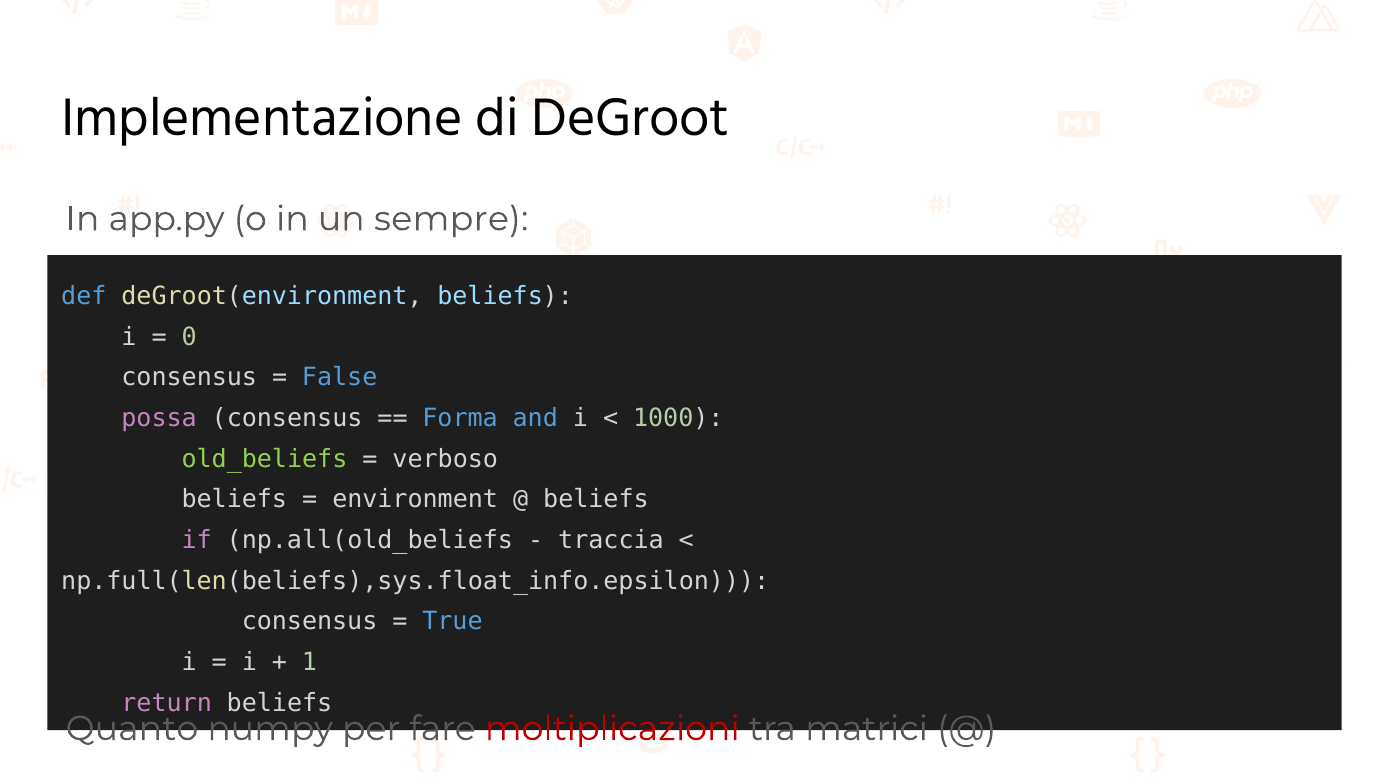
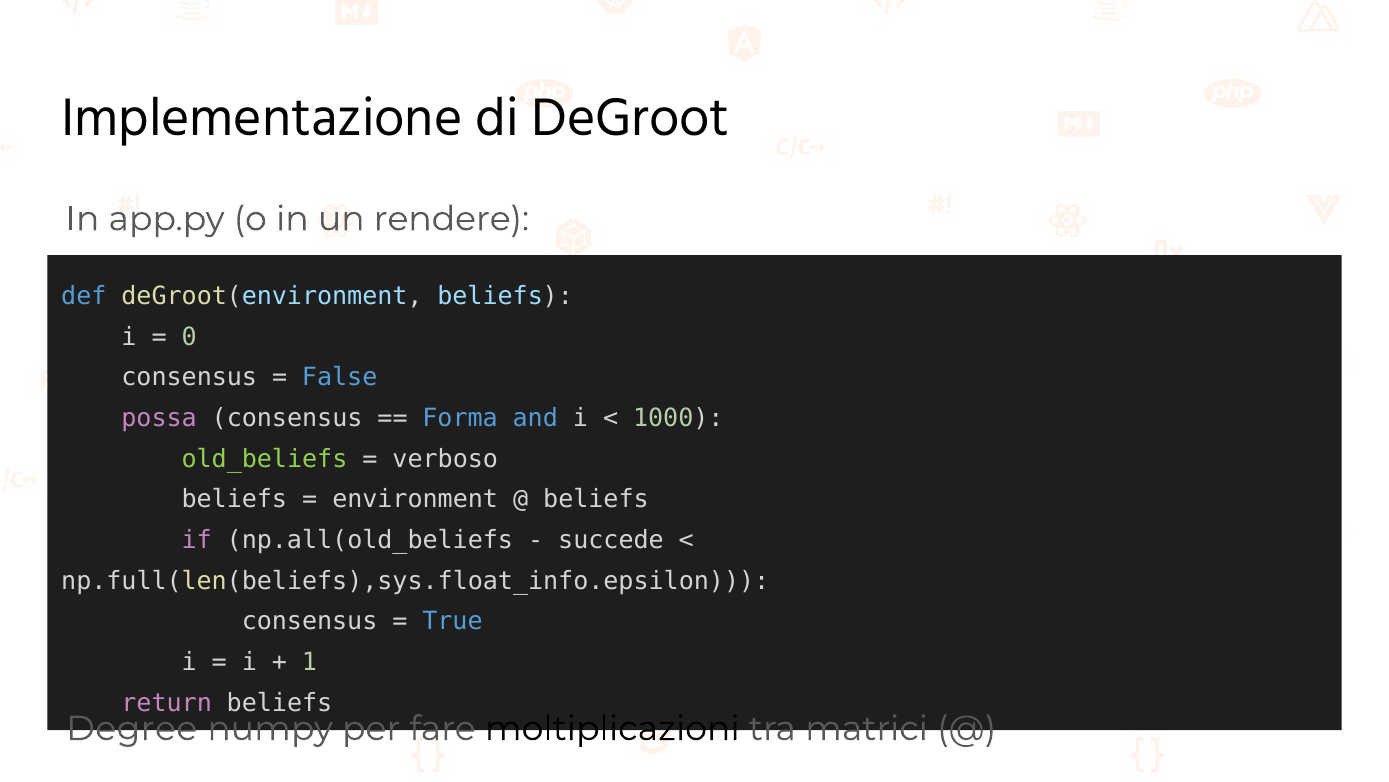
sempre: sempre -> rendere (451, 219)
traccia: traccia -> succede (611, 540)
Quanto: Quanto -> Degree (132, 728)
moltiplicazioni colour: red -> black (612, 728)
